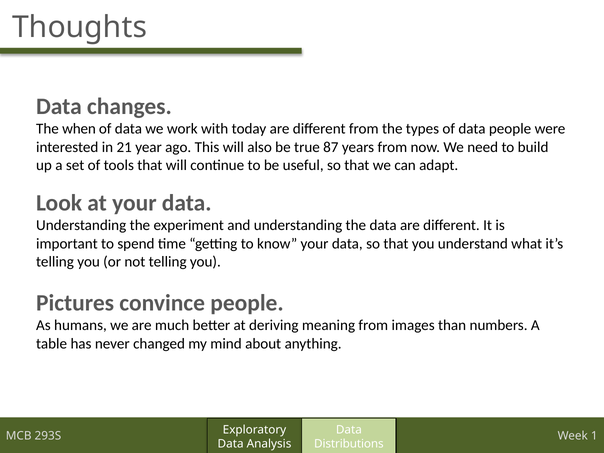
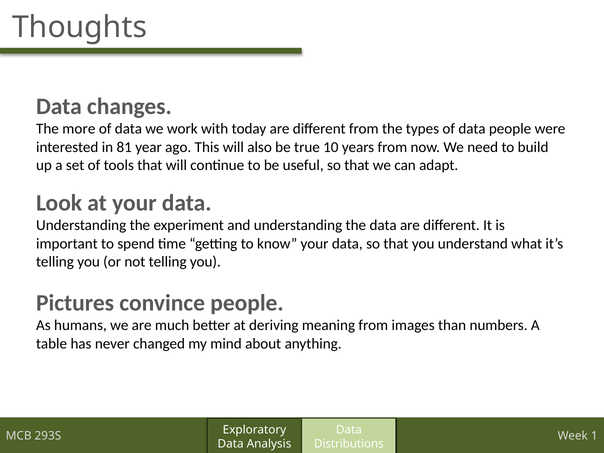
when: when -> more (79, 129)
21: 21 -> 81 (124, 147)
87: 87 -> 10 (331, 147)
